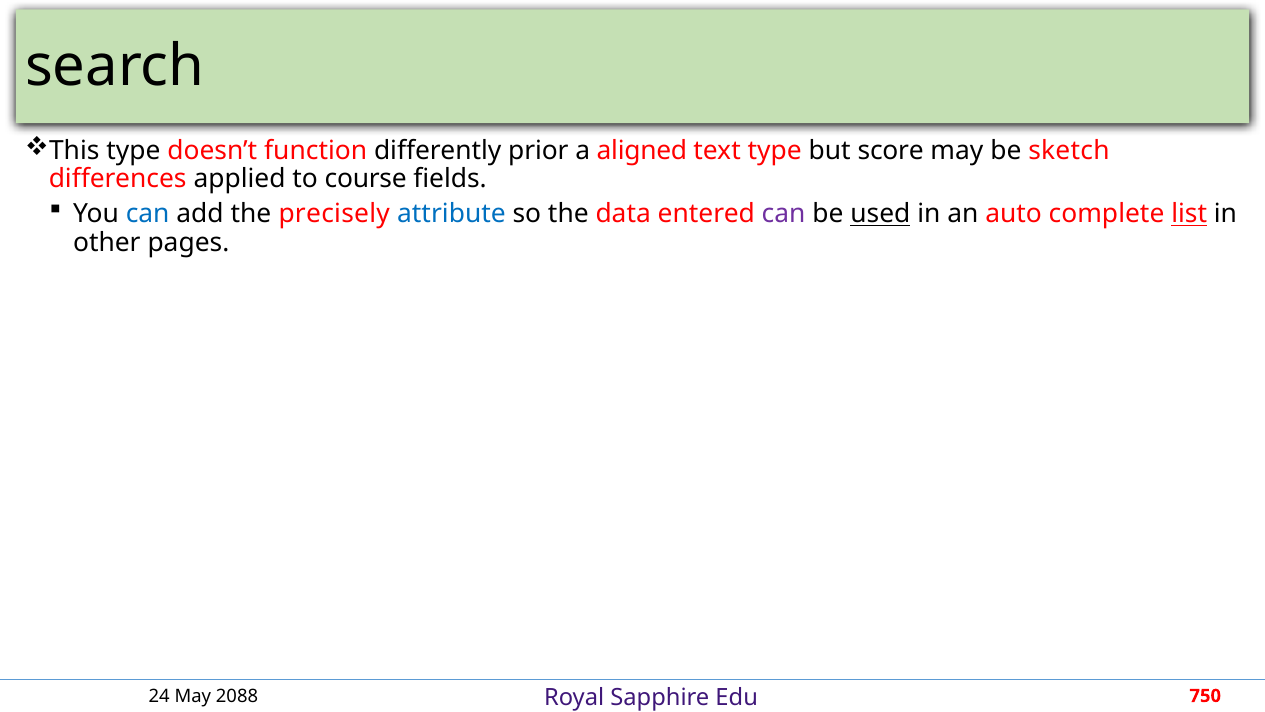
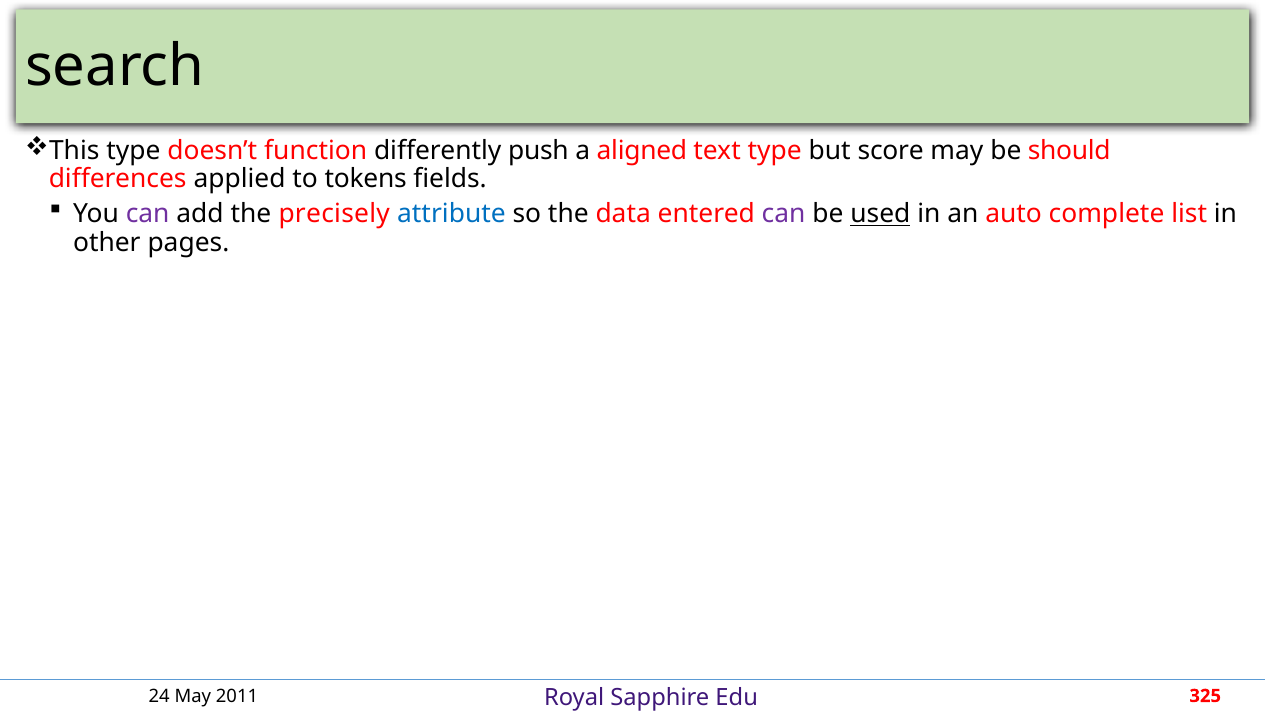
prior: prior -> push (538, 150)
sketch: sketch -> should (1069, 150)
course: course -> tokens (366, 179)
can colour: blue -> purple (148, 214)
list underline: present -> none (1189, 214)
2088: 2088 -> 2011 (237, 695)
750: 750 -> 325 (1205, 695)
